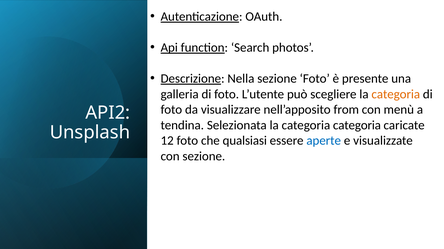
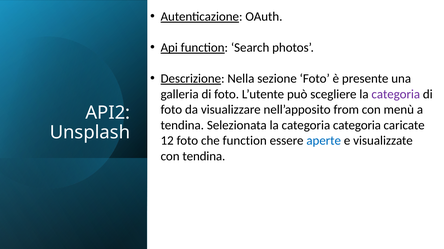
categoria colour: orange -> purple (396, 94)
che qualsiasi: qualsiasi -> function (245, 141)
con sezione: sezione -> tendina (204, 157)
